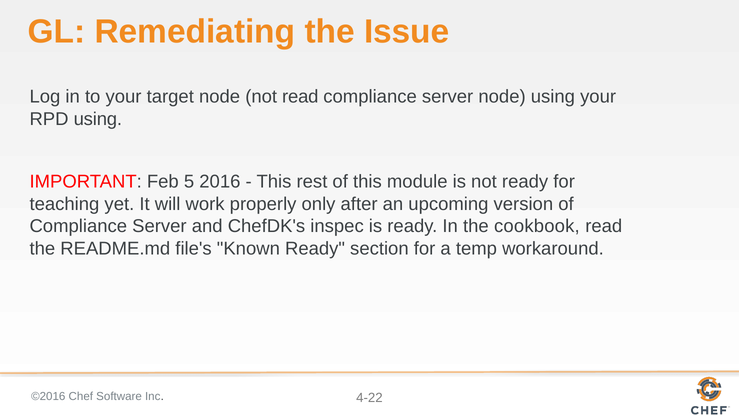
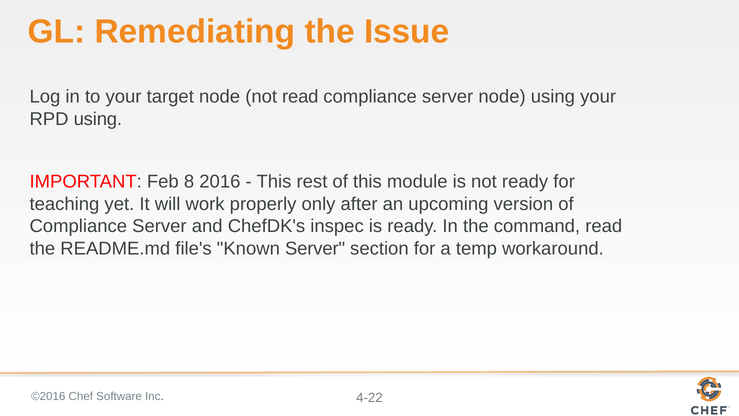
5: 5 -> 8 (189, 182)
cookbook: cookbook -> command (537, 226)
Known Ready: Ready -> Server (315, 248)
